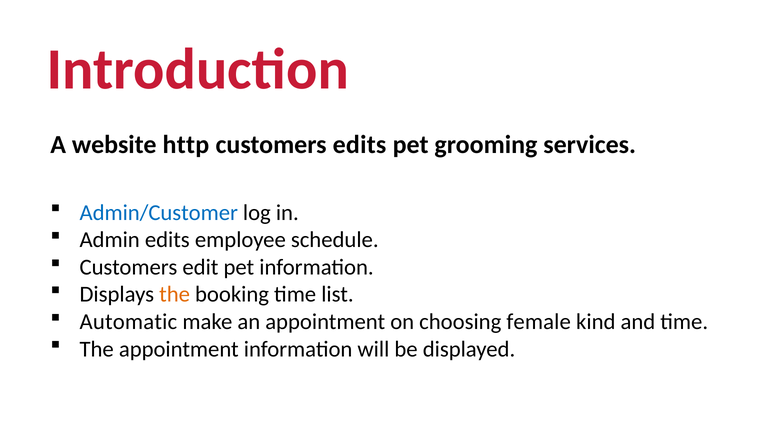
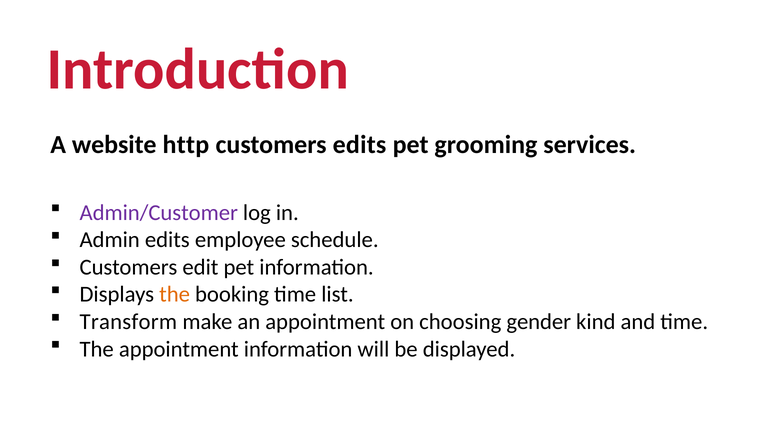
Admin/Customer colour: blue -> purple (159, 213)
Automatic: Automatic -> Transform (128, 322)
female: female -> gender (539, 322)
